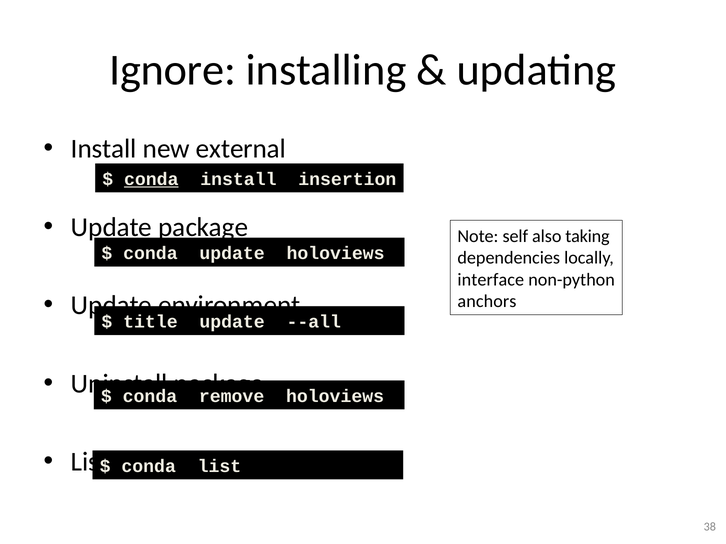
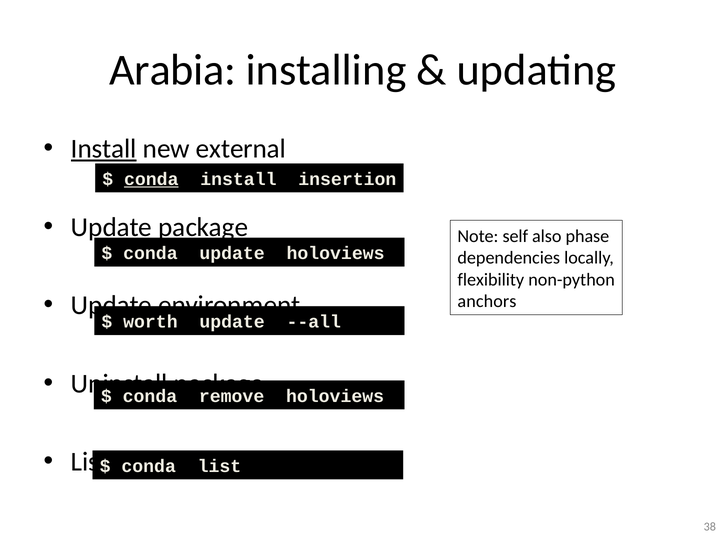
Ignore: Ignore -> Arabia (173, 70)
Install underline: none -> present (104, 149)
taking: taking -> phase (587, 236)
interface: interface -> flexibility (491, 280)
title: title -> worth (150, 322)
